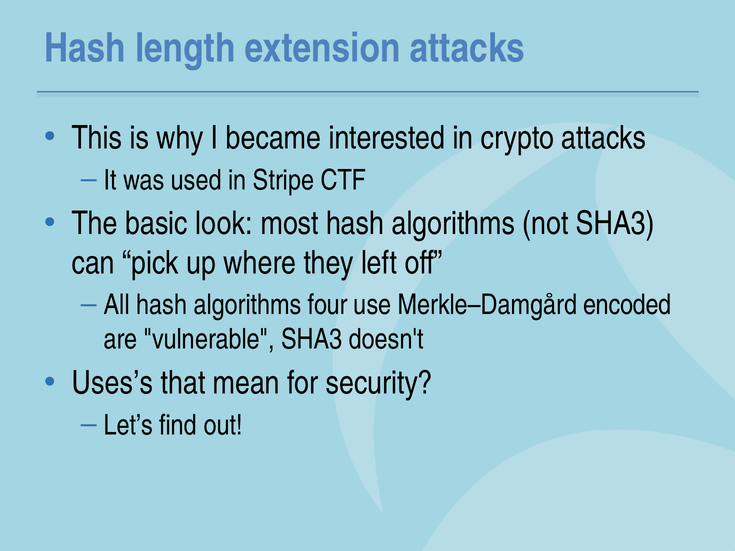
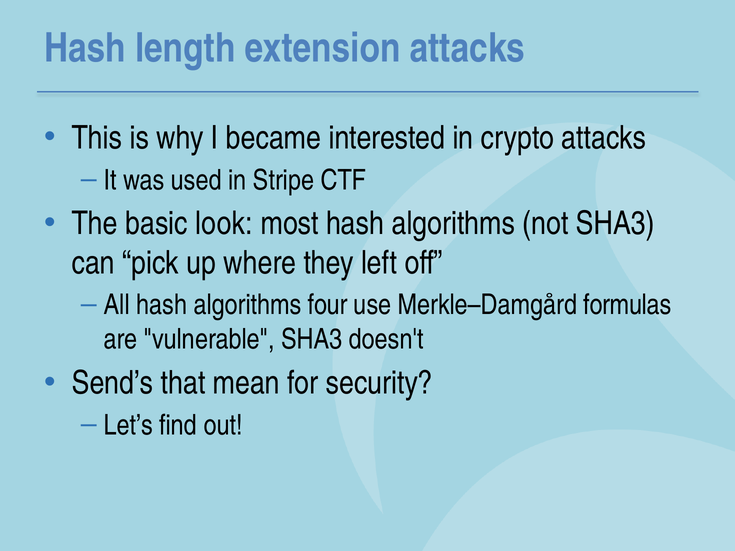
encoded: encoded -> formulas (627, 305)
Uses’s: Uses’s -> Send’s (113, 383)
